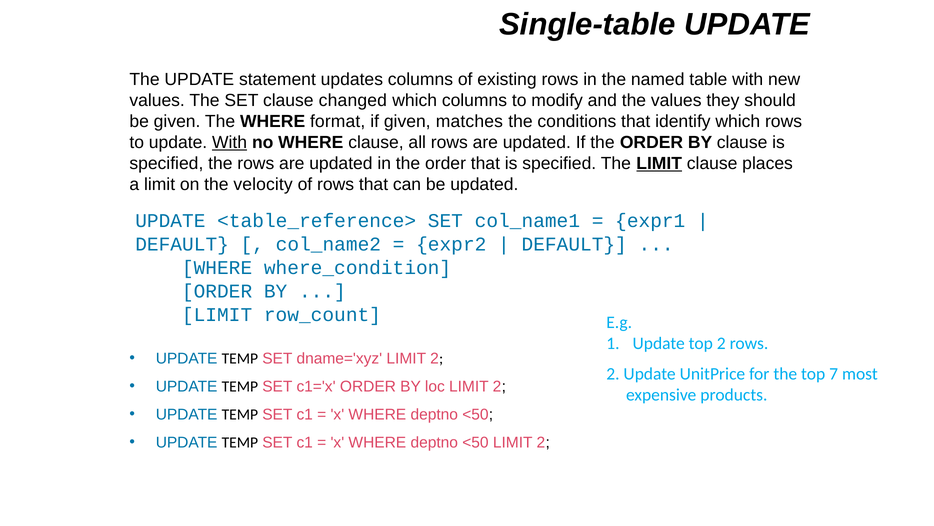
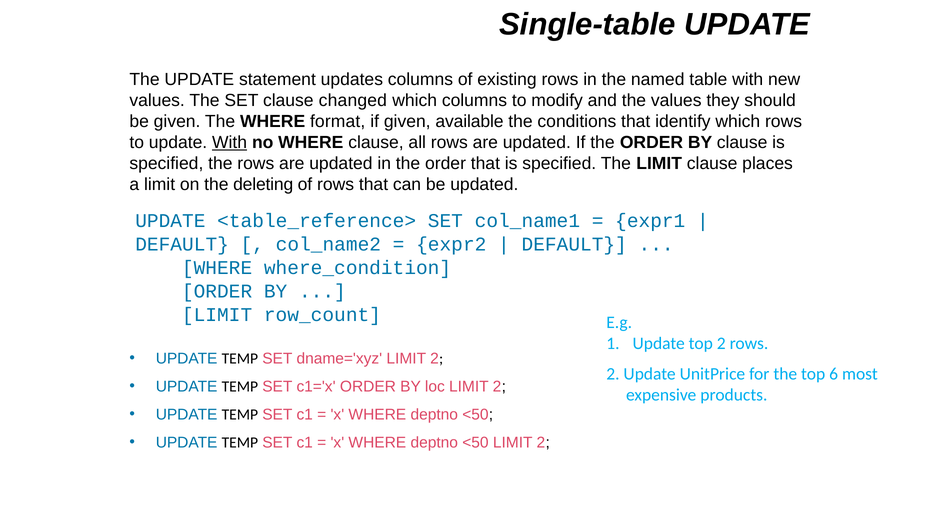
matches: matches -> available (470, 121)
LIMIT underline: present -> none (659, 163)
velocity: velocity -> deleting (263, 184)
7: 7 -> 6 (834, 373)
